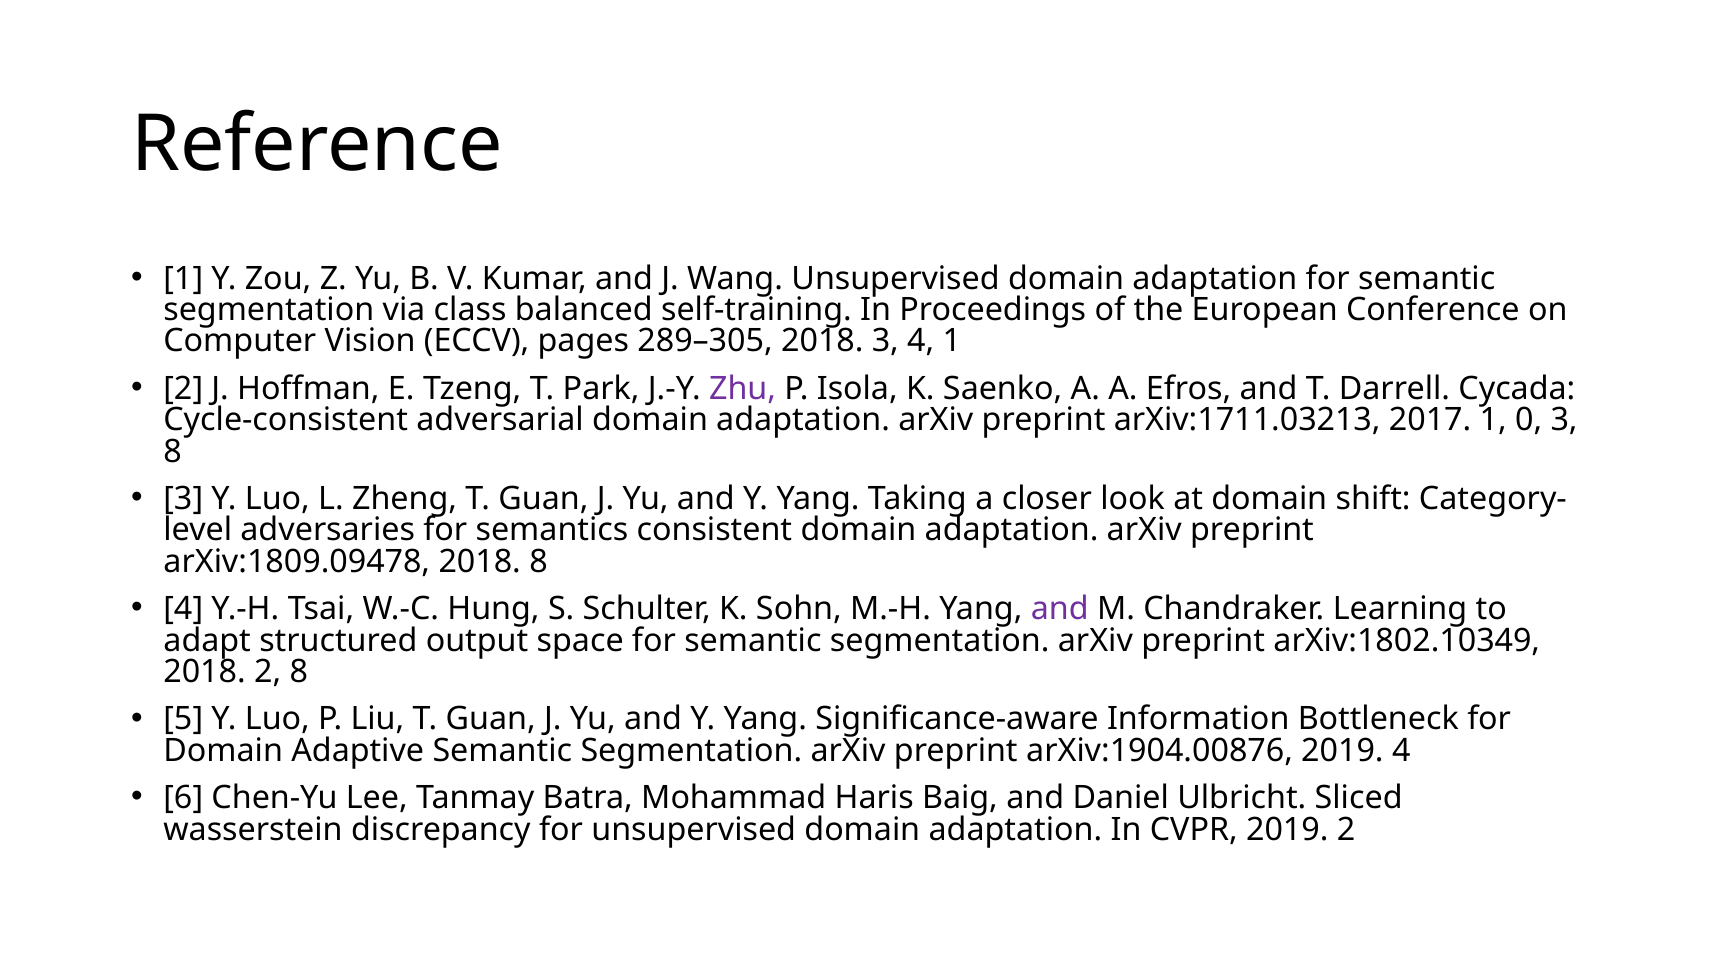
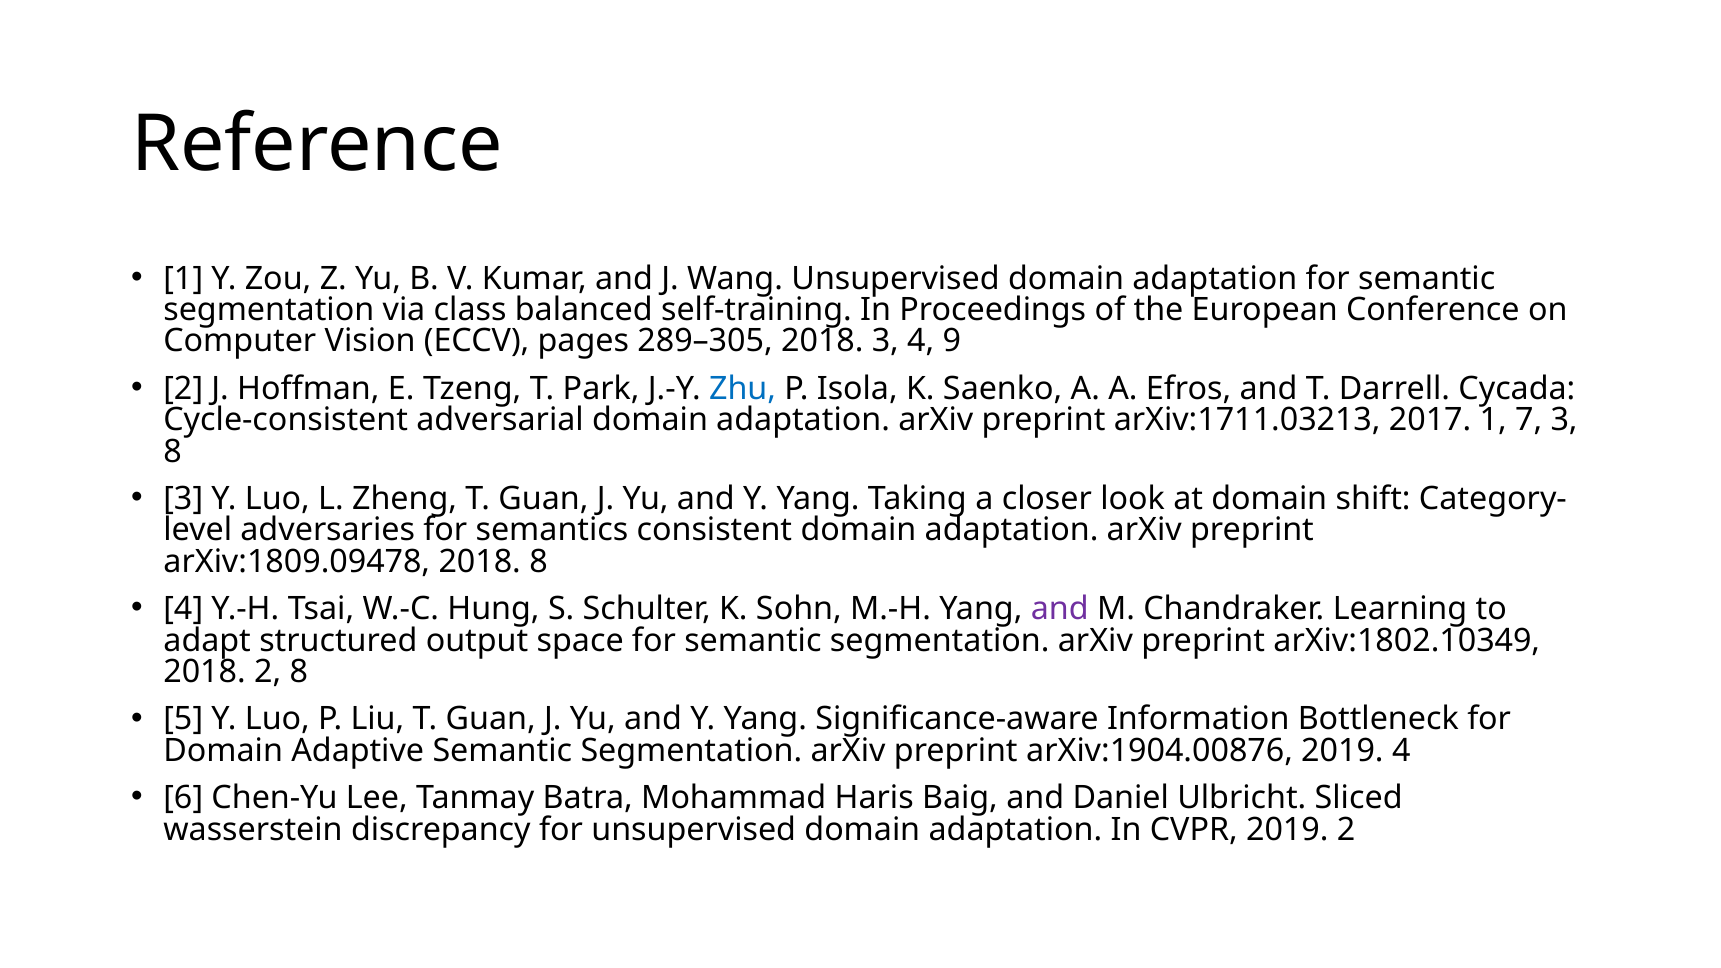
4 1: 1 -> 9 (952, 341)
Zhu colour: purple -> blue (743, 389)
0: 0 -> 7 (1529, 420)
